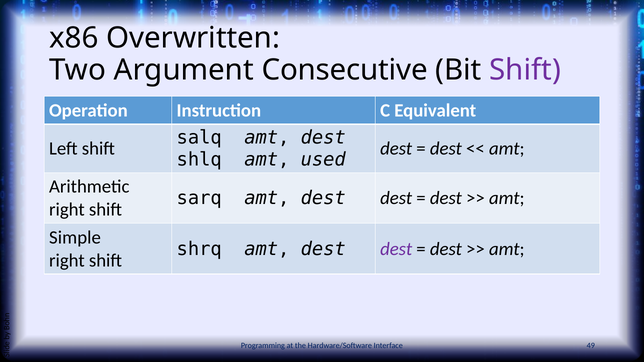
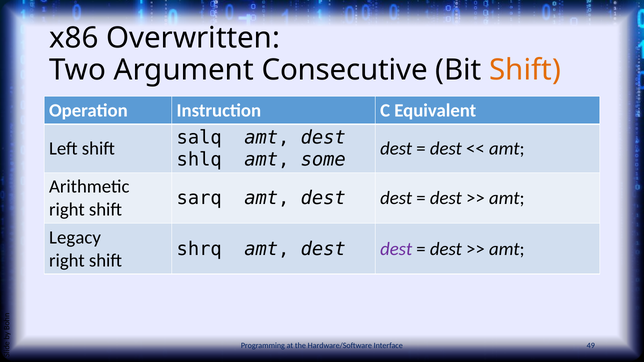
Shift colour: purple -> orange (525, 70)
used: used -> some (323, 160)
Simple: Simple -> Legacy (75, 238)
